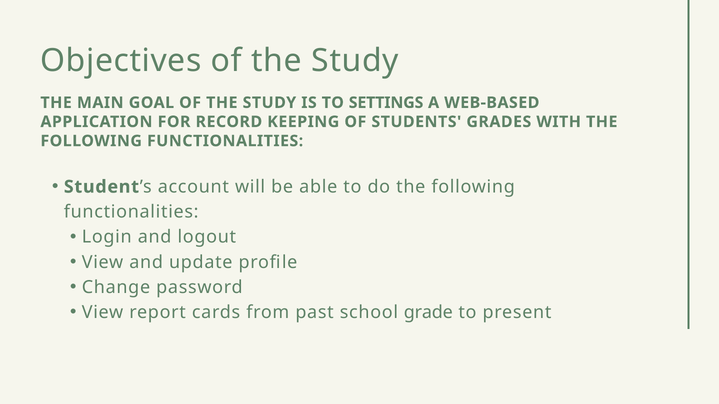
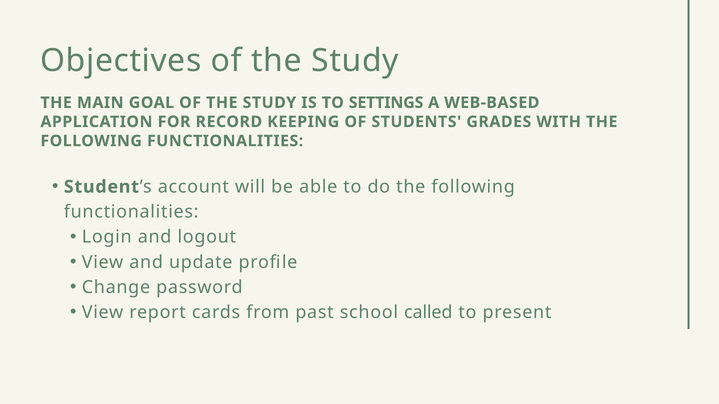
grade: grade -> called (428, 313)
